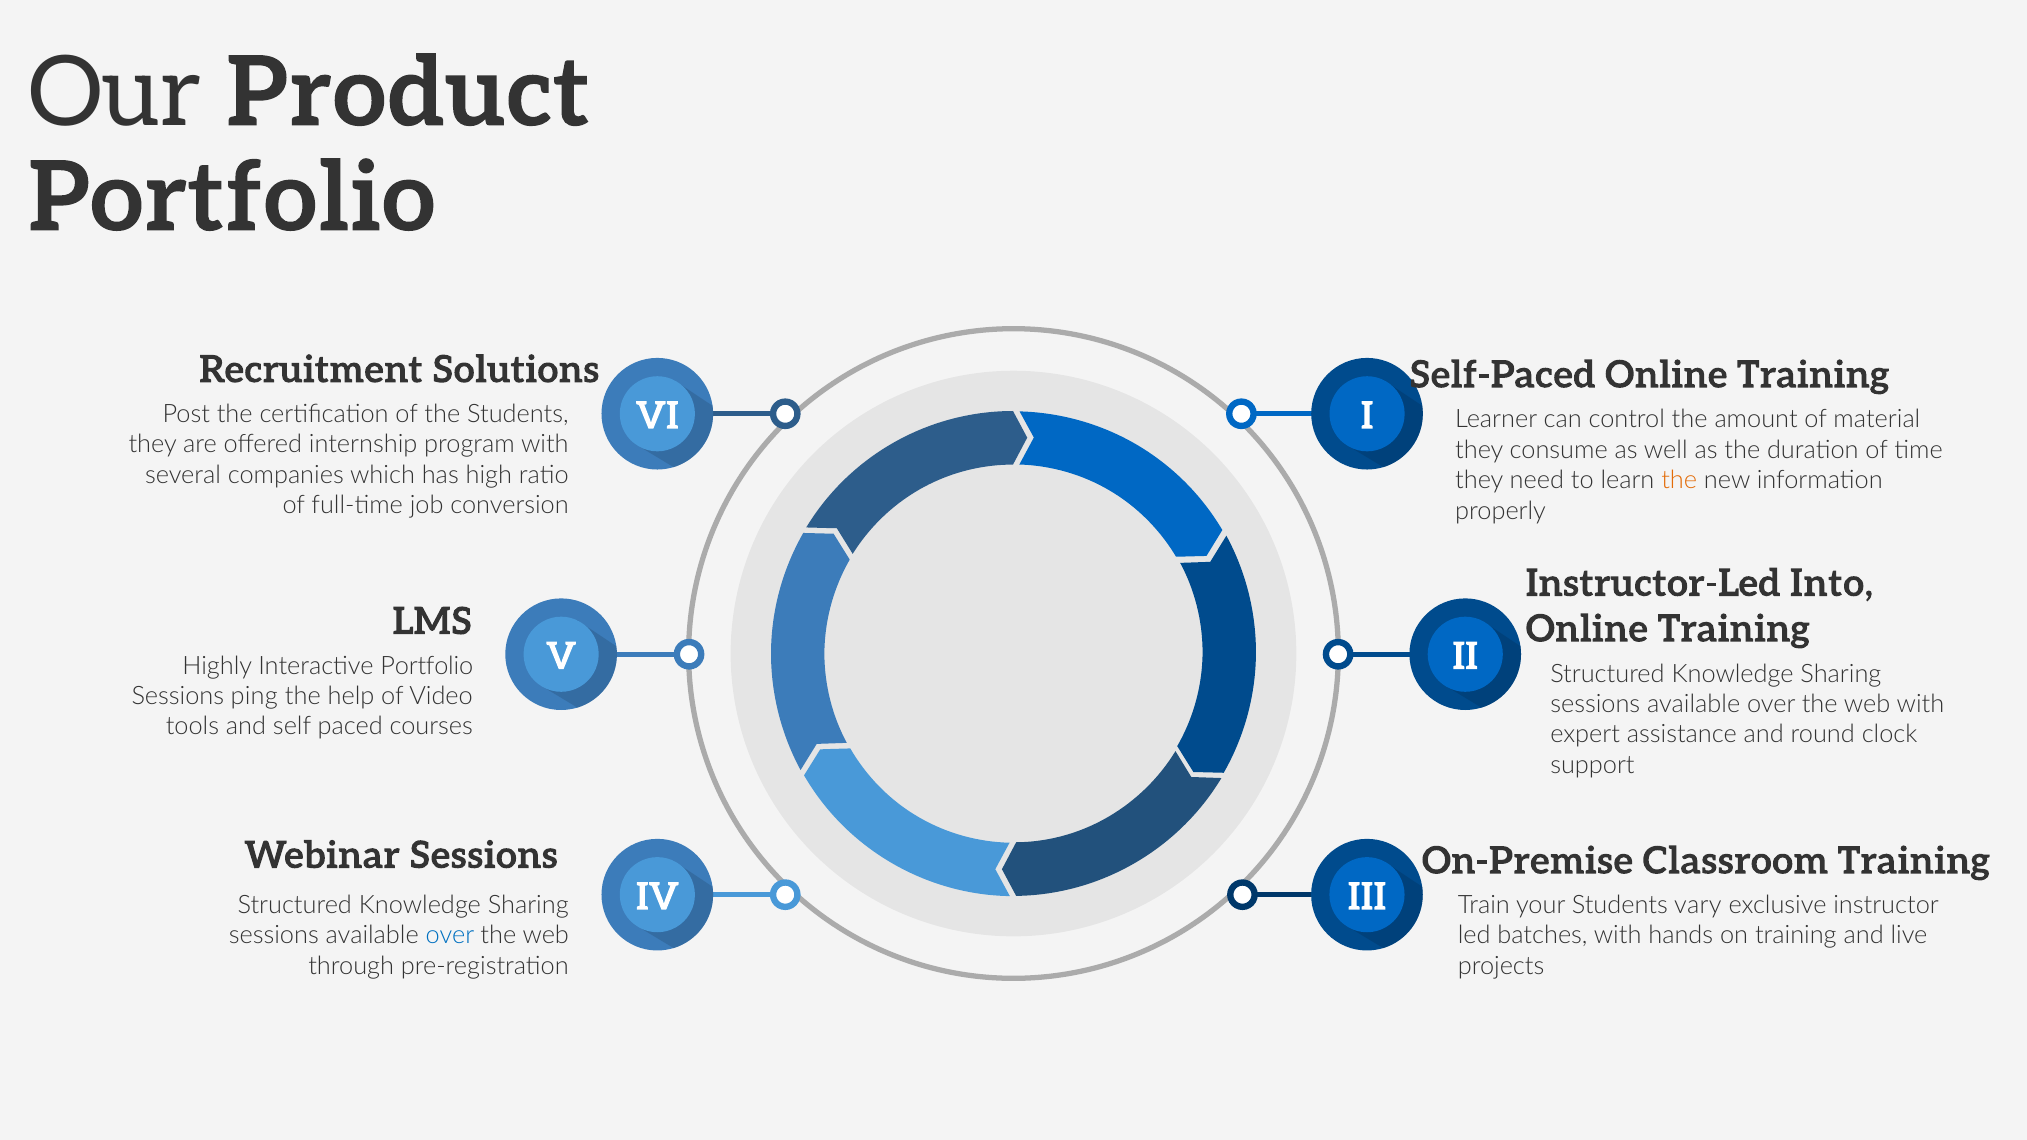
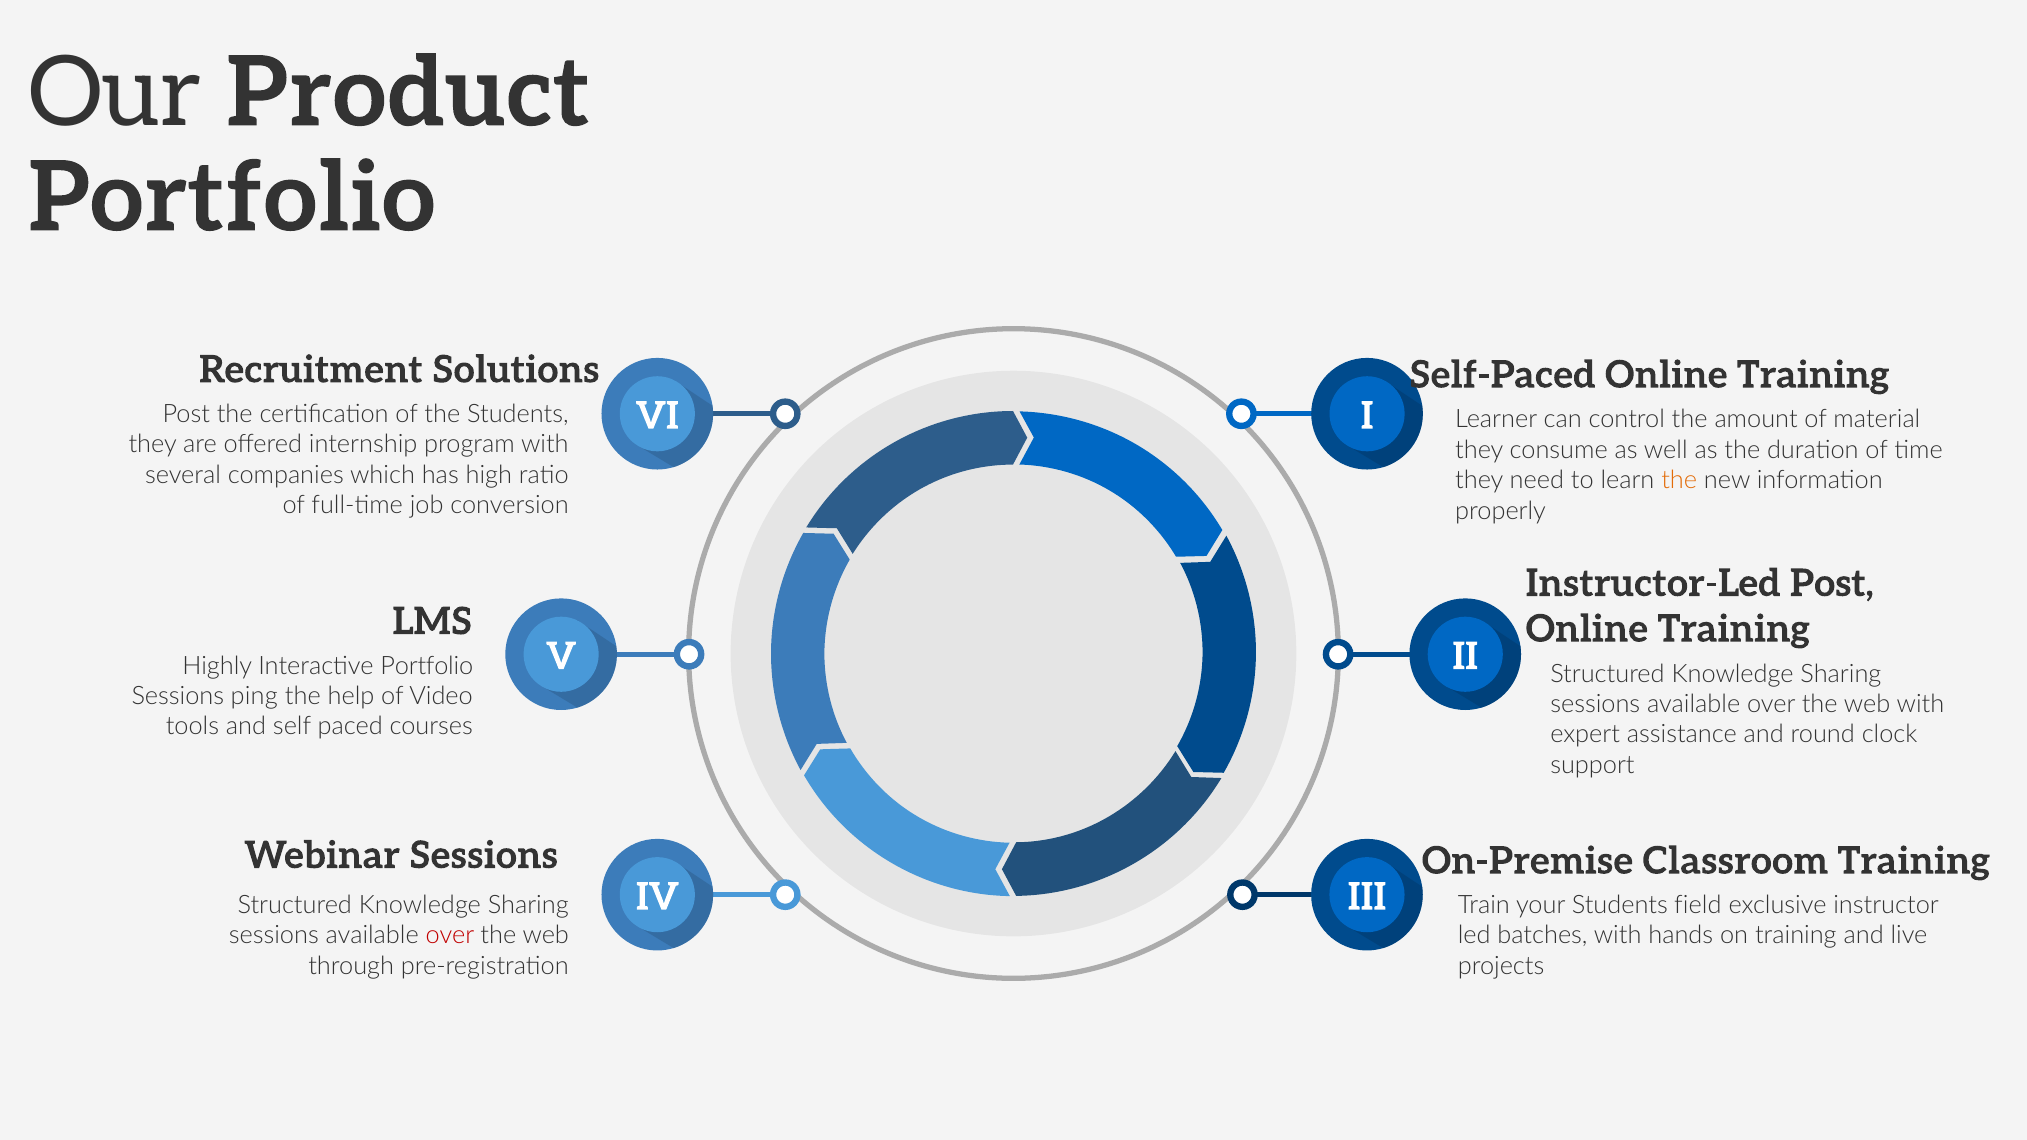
Instructor-Led Into: Into -> Post (1832, 584)
vary: vary -> field (1698, 905)
over colour: blue -> red (450, 936)
